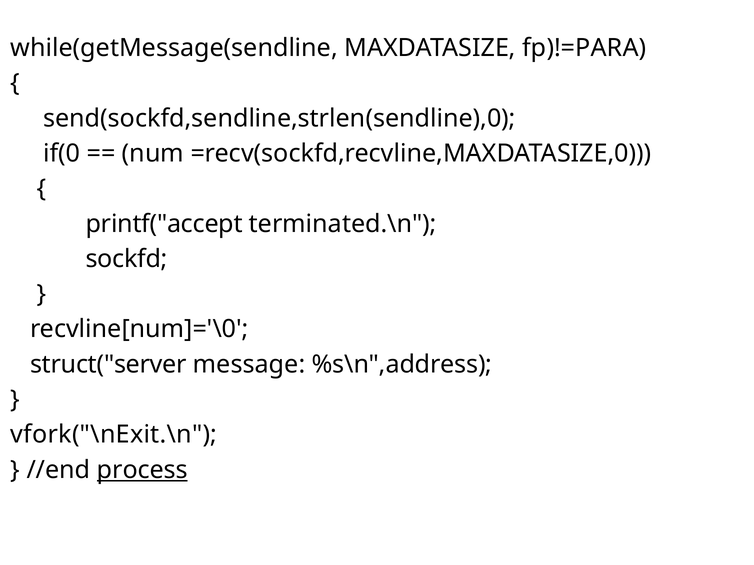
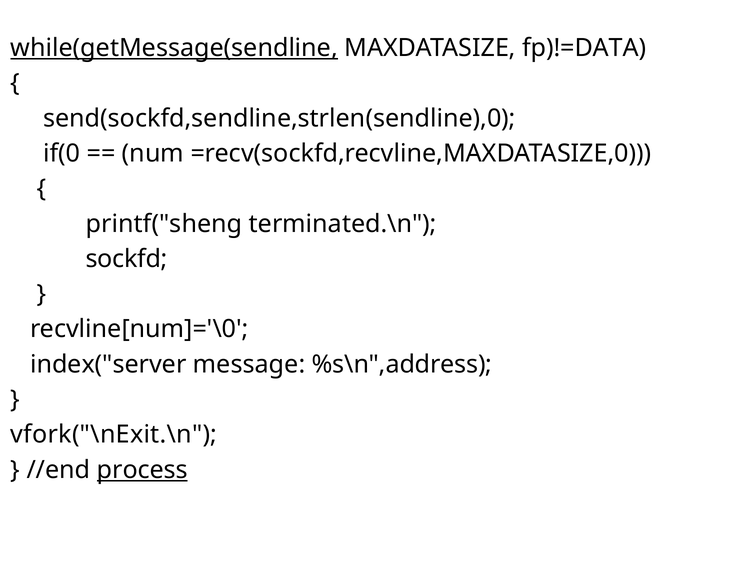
while(getMessage(sendline underline: none -> present (174, 48)
fp)!=PARA: fp)!=PARA -> fp)!=DATA (584, 48)
printf("accept: printf("accept -> printf("sheng (164, 224)
struct("server: struct("server -> index("server (108, 365)
